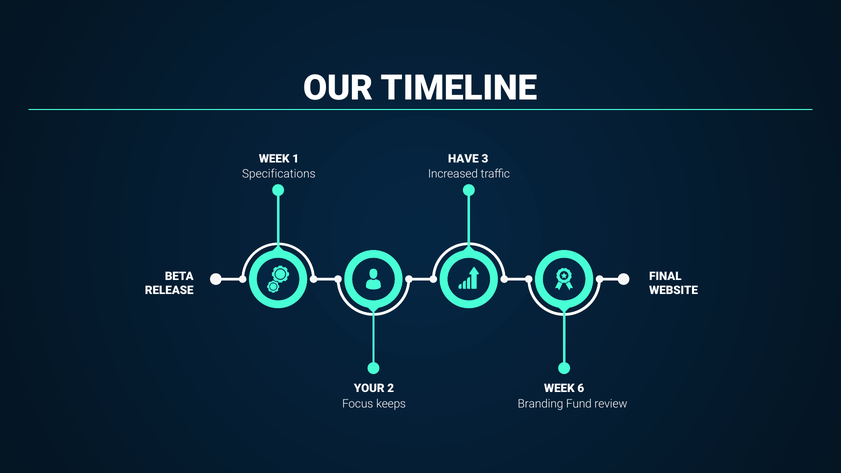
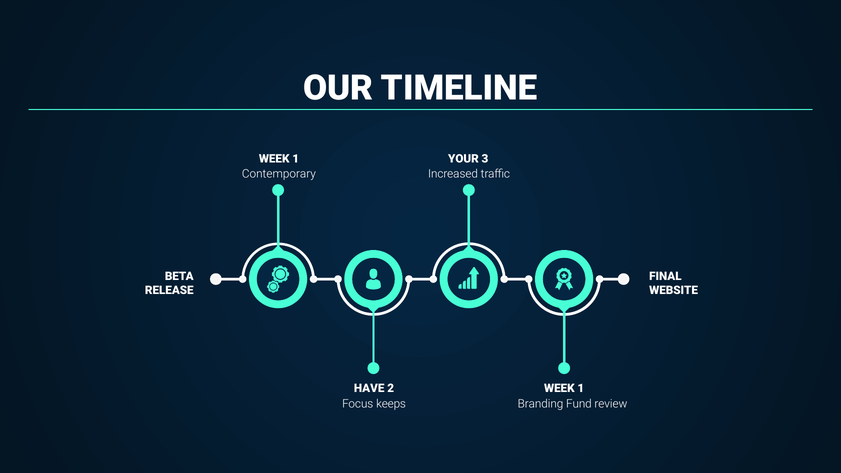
HAVE: HAVE -> YOUR (463, 159)
Specifications: Specifications -> Contemporary (279, 174)
YOUR: YOUR -> HAVE (369, 388)
6: 6 -> 1 (581, 388)
